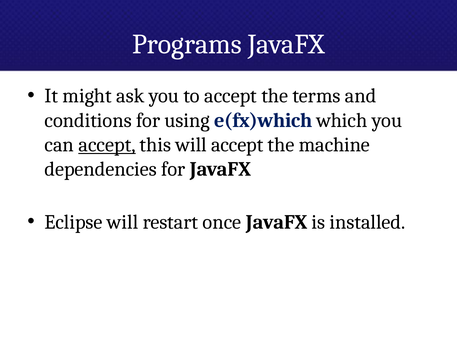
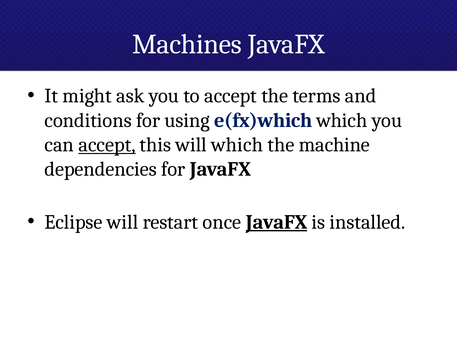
Programs: Programs -> Machines (187, 44)
will accept: accept -> which (237, 145)
JavaFX underline: none -> present (277, 222)
